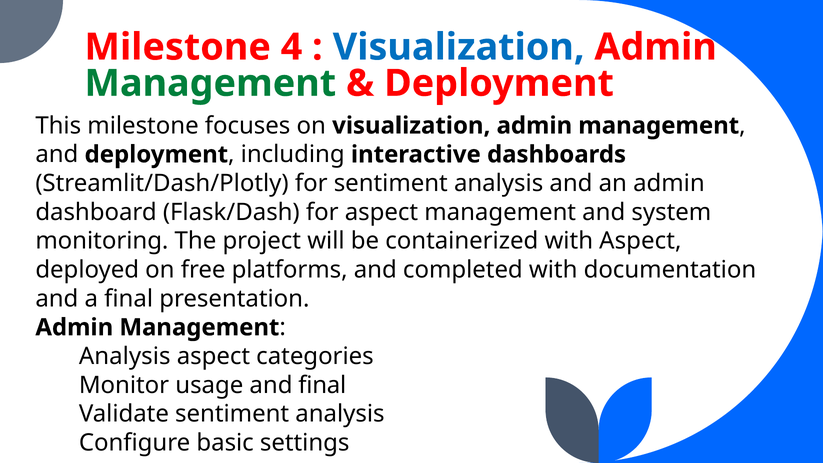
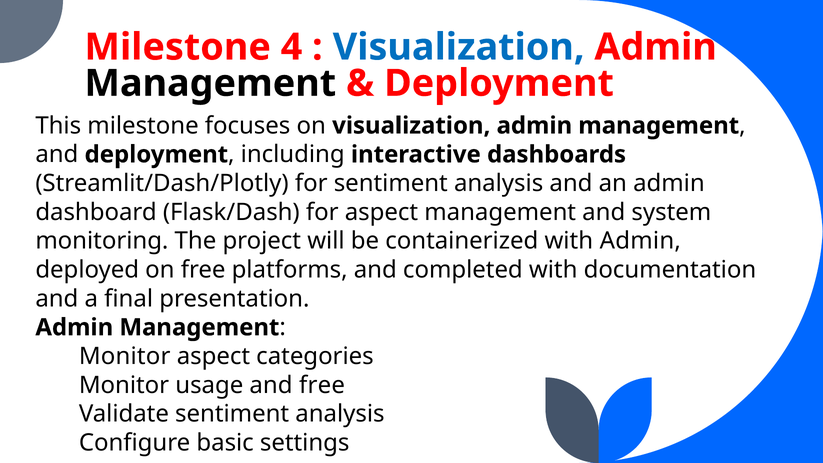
Management colour: green -> black (210, 83)
with Aspect: Aspect -> Admin (640, 241)
Analysis: Analysis -> Monitor (125, 356)
and final: final -> free (322, 385)
